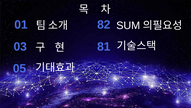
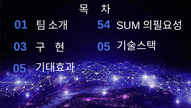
82: 82 -> 54 (104, 25)
81: 81 -> 05 (104, 46)
